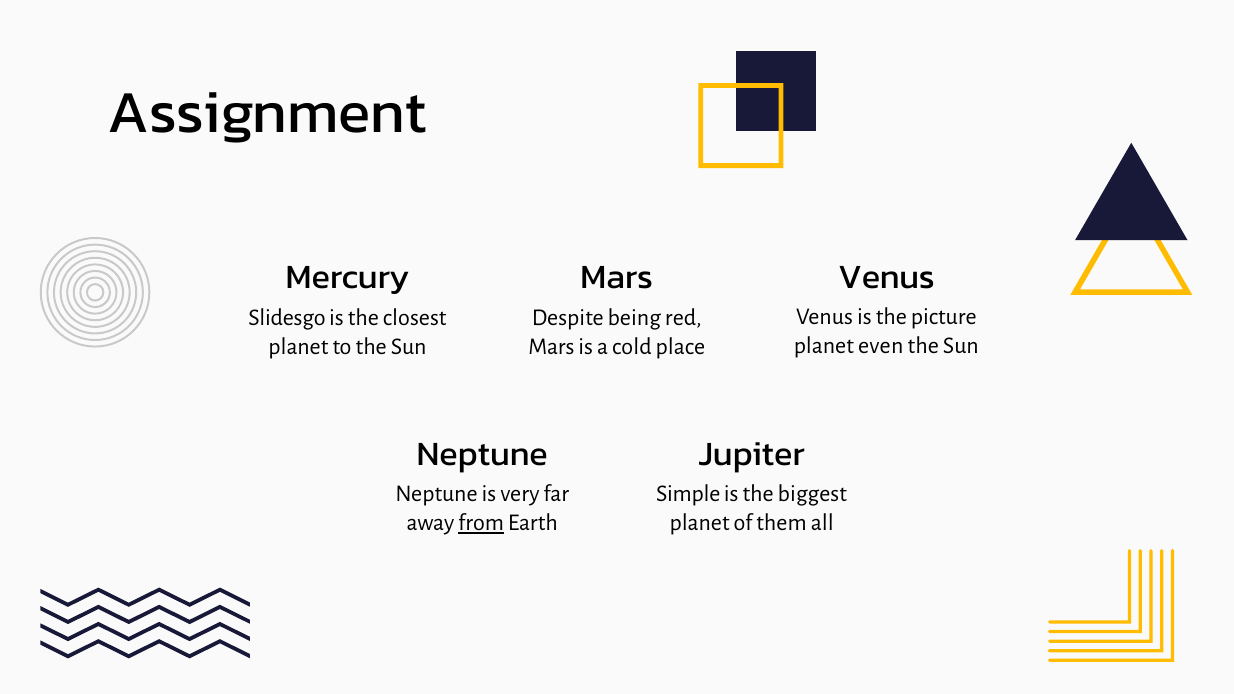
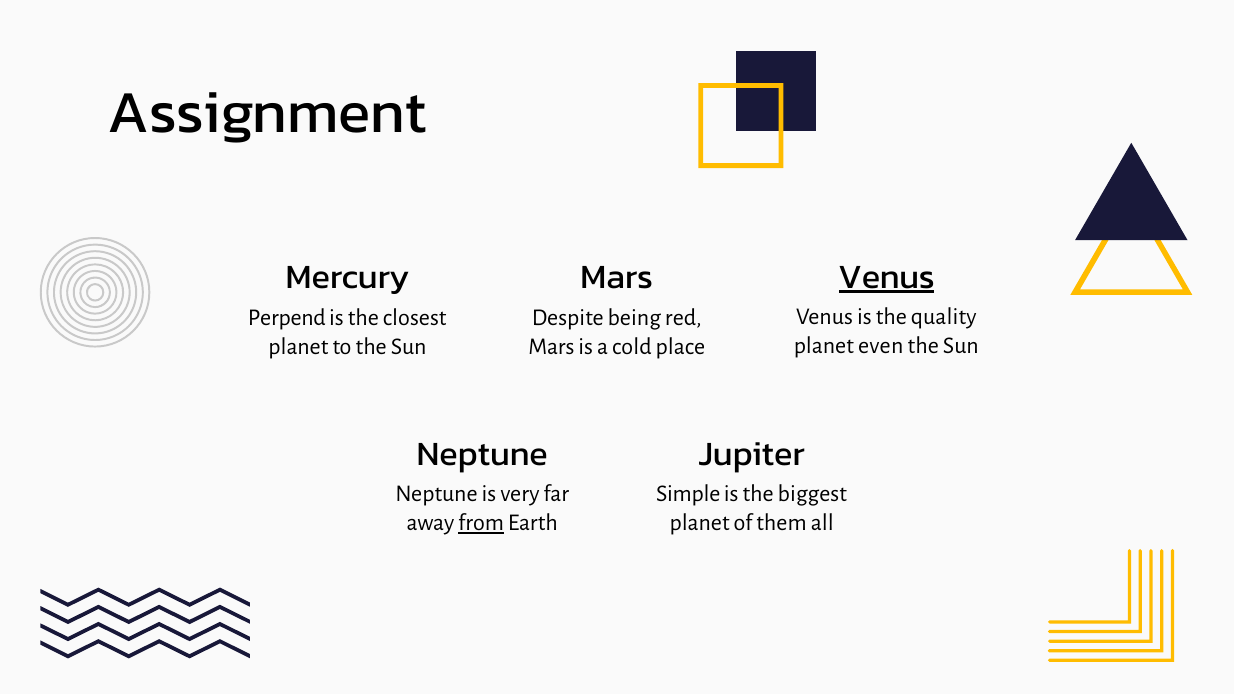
Venus underline: none -> present (887, 277)
picture: picture -> quality (944, 317)
Slidesgo: Slidesgo -> Perpend (287, 318)
